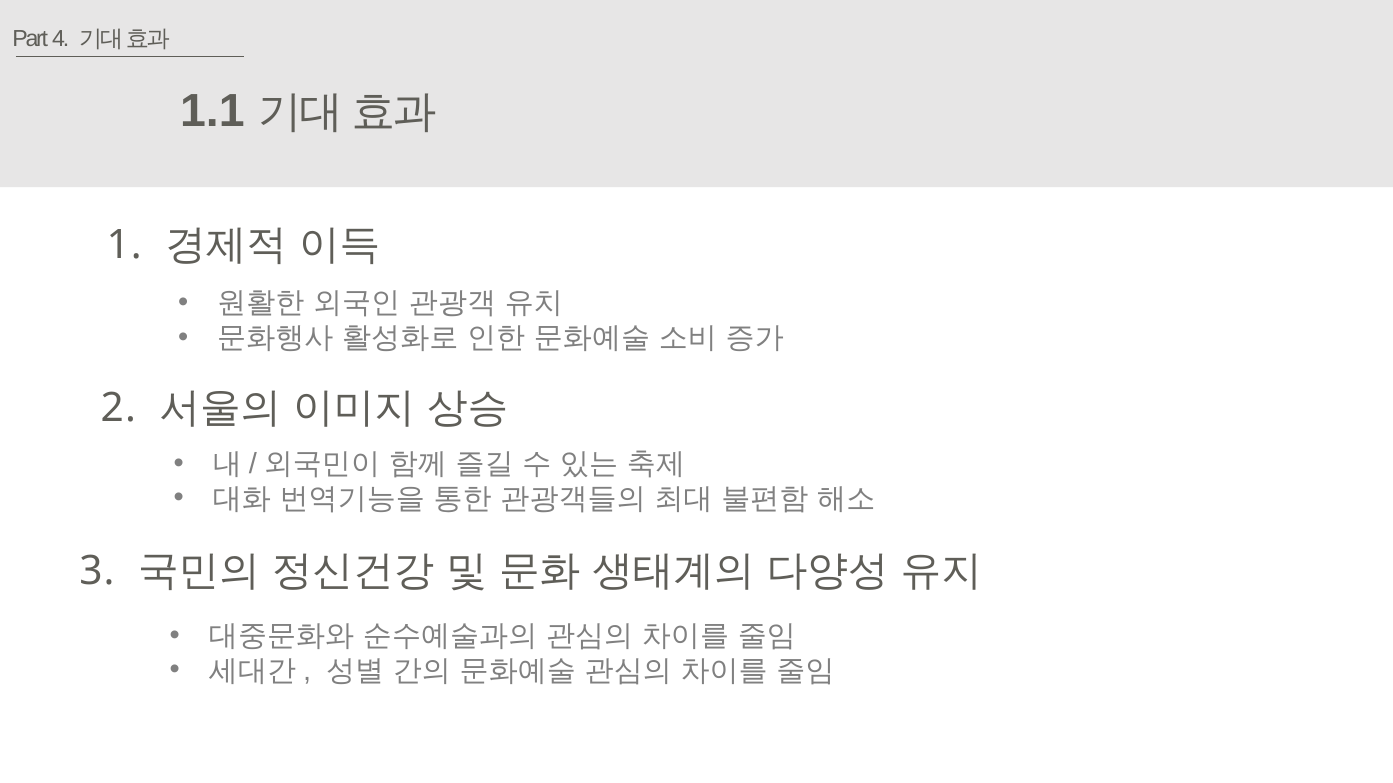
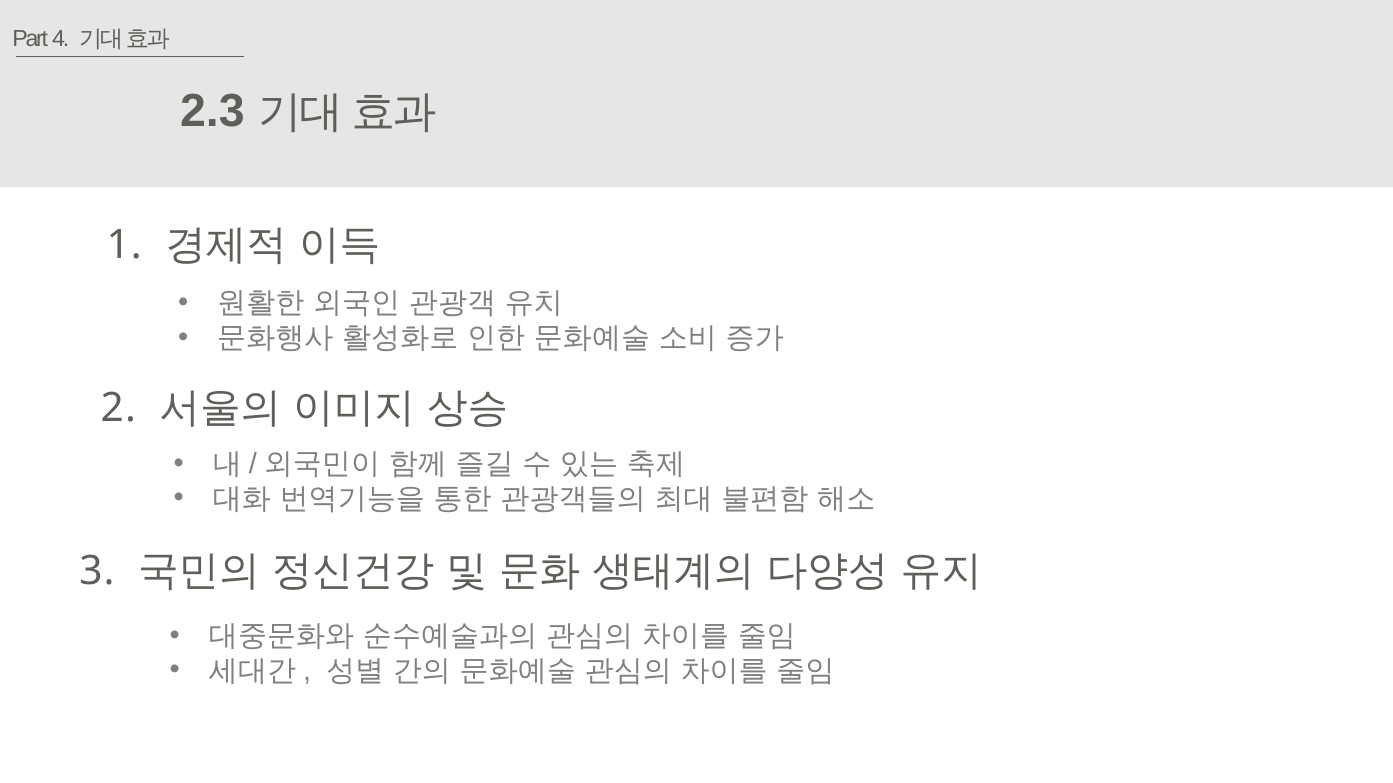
1.1: 1.1 -> 2.3 (212, 111)
